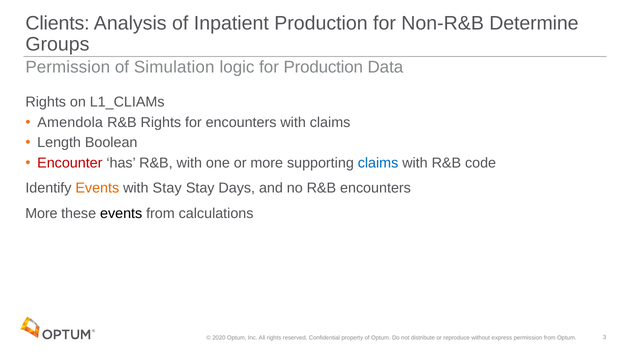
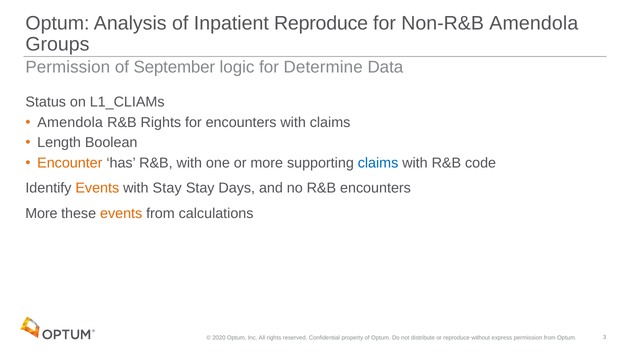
Clients: Clients -> Optum (57, 23)
Inpatient Production: Production -> Reproduce (321, 23)
Non-R&B Determine: Determine -> Amendola (534, 23)
Simulation: Simulation -> September (174, 67)
for Production: Production -> Determine (323, 67)
Rights: Rights -> Status (46, 102)
Encounter colour: red -> orange (70, 163)
events colour: black -> orange (121, 214)
